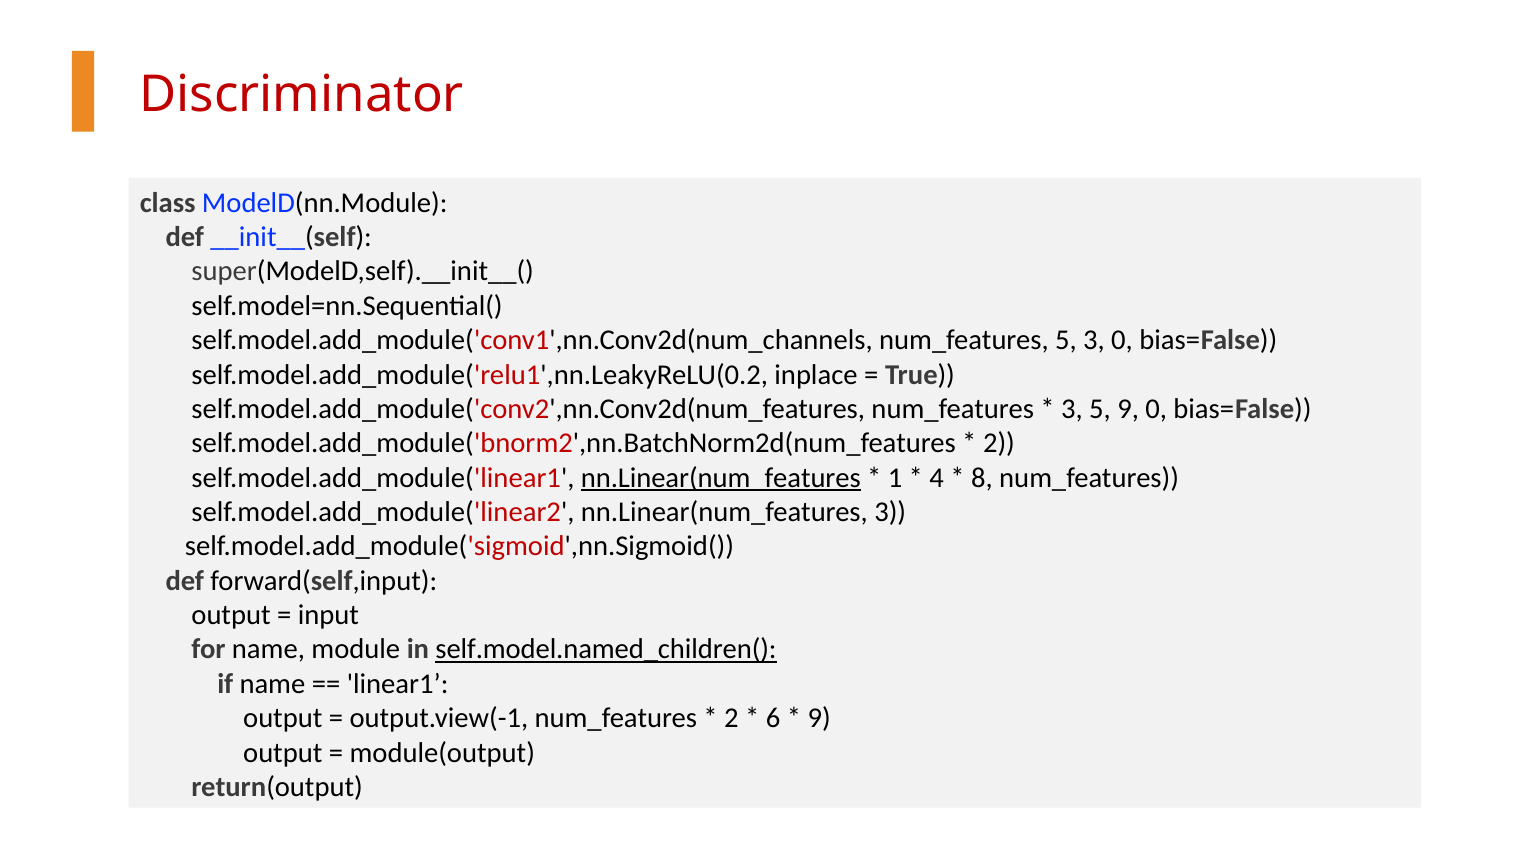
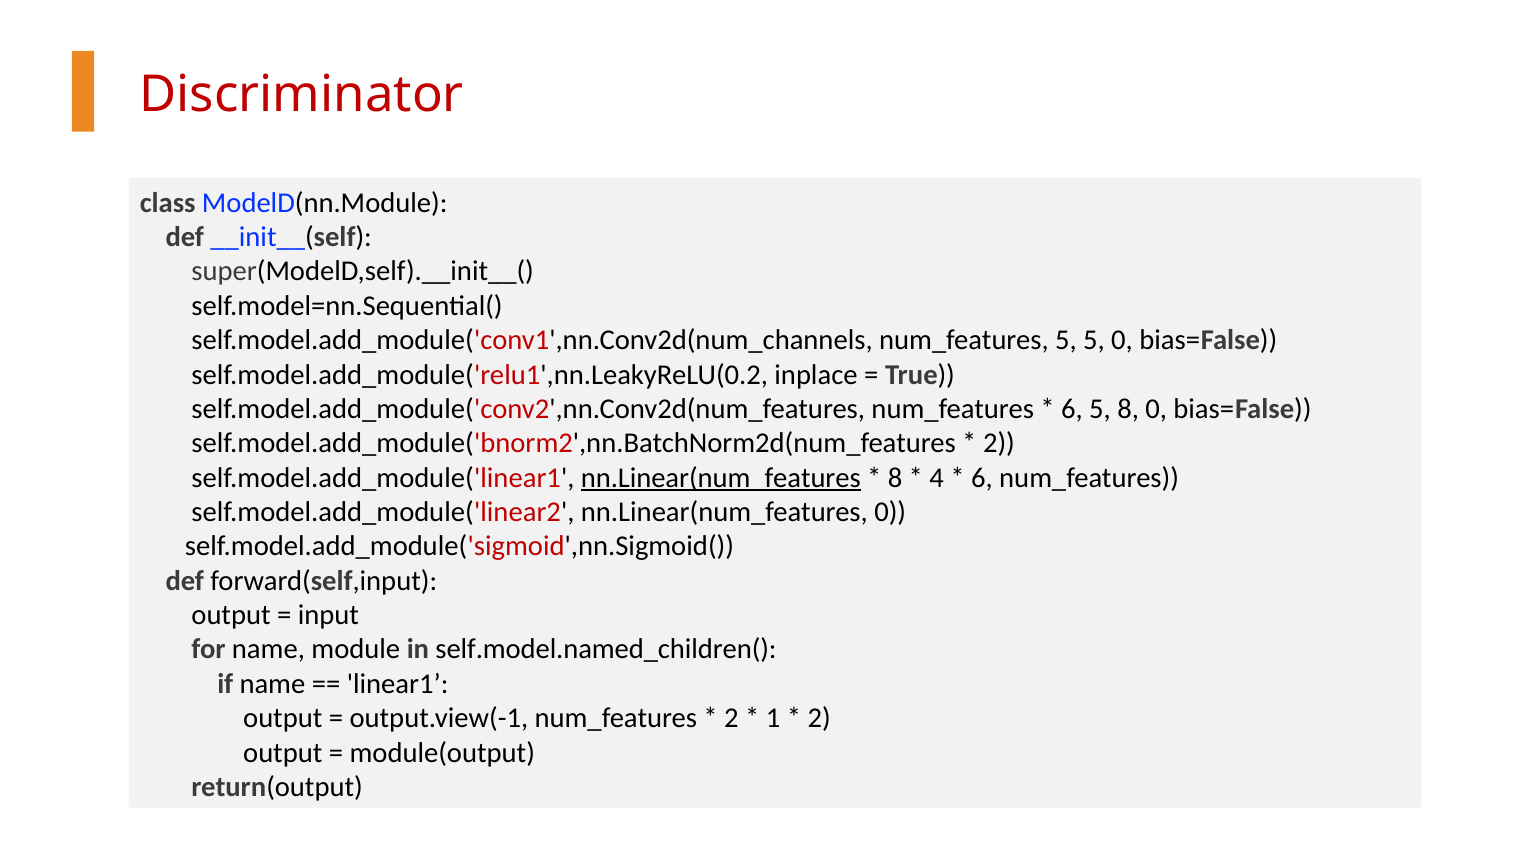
5 3: 3 -> 5 (1094, 340)
3: 3 -> 6 (1072, 409)
5 9: 9 -> 8 (1128, 409)
1: 1 -> 8 (895, 478)
8: 8 -> 6 (982, 478)
nn.Linear(num_features 3: 3 -> 0 (890, 512)
self.model.named_children( underline: present -> none (606, 649)
6: 6 -> 1 (773, 718)
9: 9 -> 2 (819, 718)
